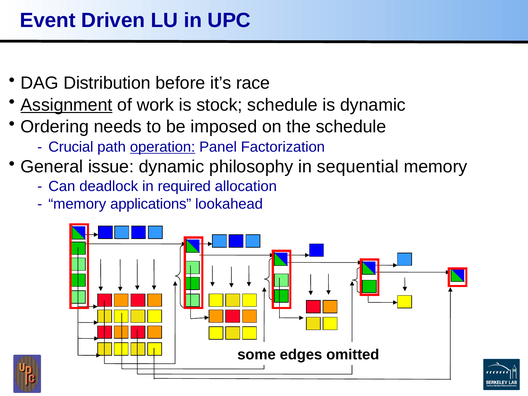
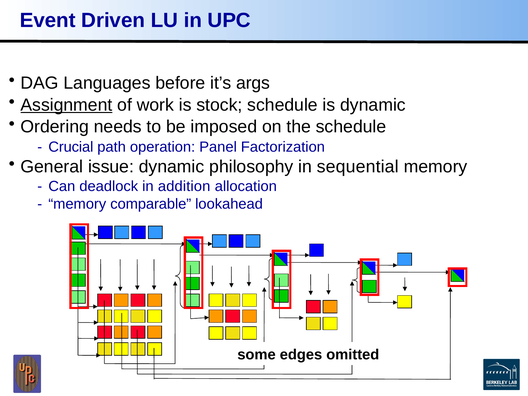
Distribution: Distribution -> Languages (107, 83)
race: race -> args (253, 83)
operation underline: present -> none (163, 147)
required: required -> addition (184, 186)
applications: applications -> comparable (151, 204)
